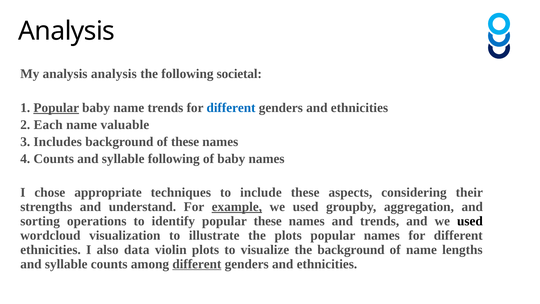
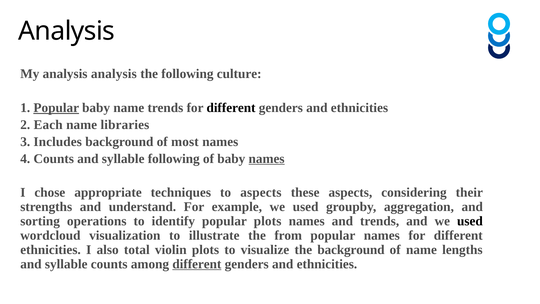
societal: societal -> culture (239, 74)
different colour: blue -> black (231, 108)
valuable: valuable -> libraries (125, 125)
of these: these -> most (185, 142)
names underline: none -> present (267, 159)
to include: include -> aspects (261, 192)
example underline: present -> none (237, 207)
popular these: these -> plots (268, 221)
the plots: plots -> from (288, 235)
data: data -> total (137, 250)
